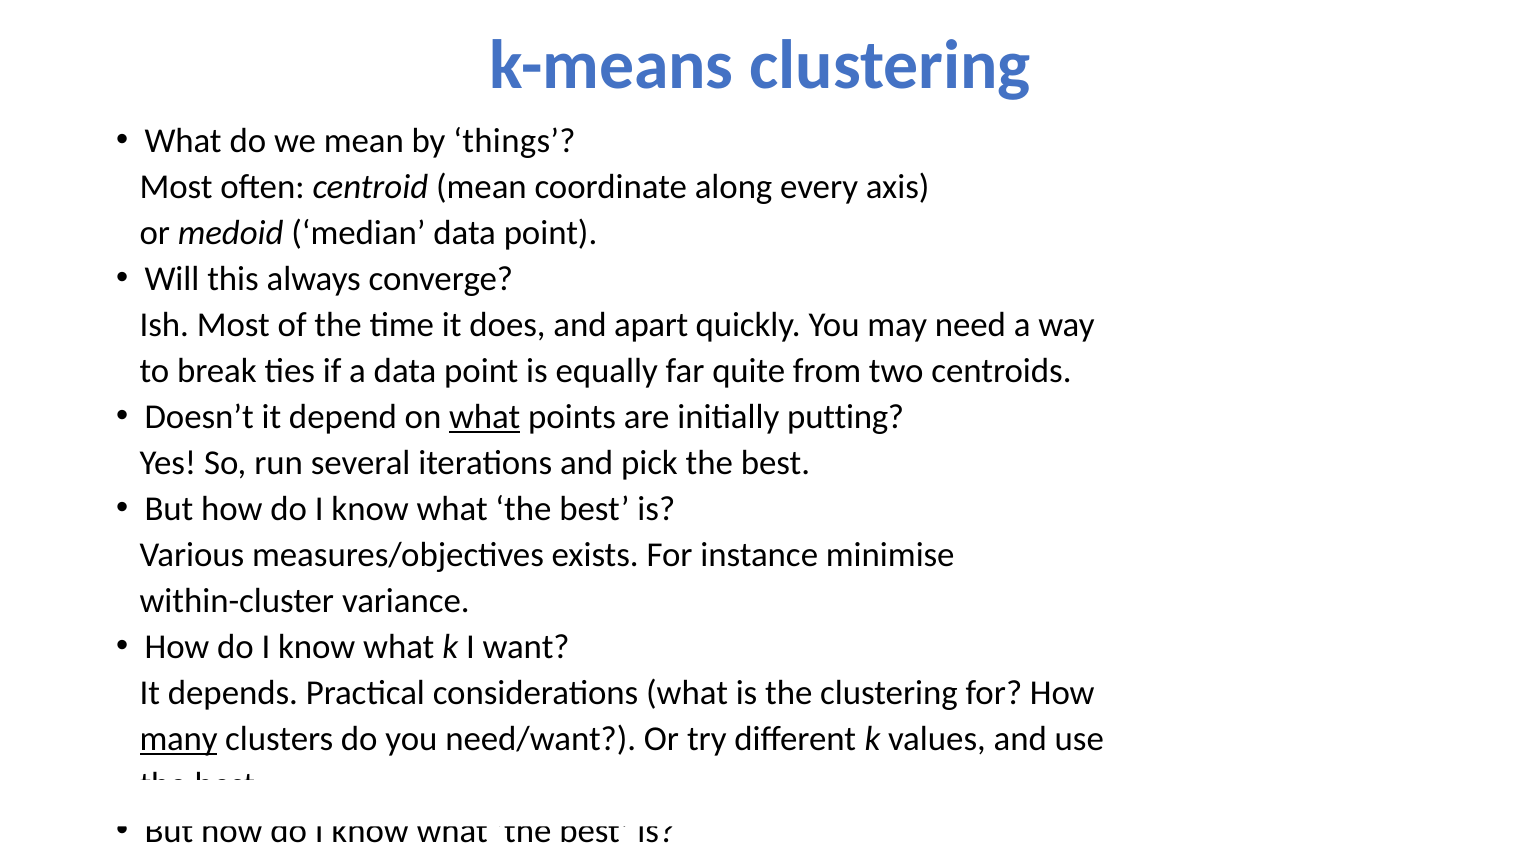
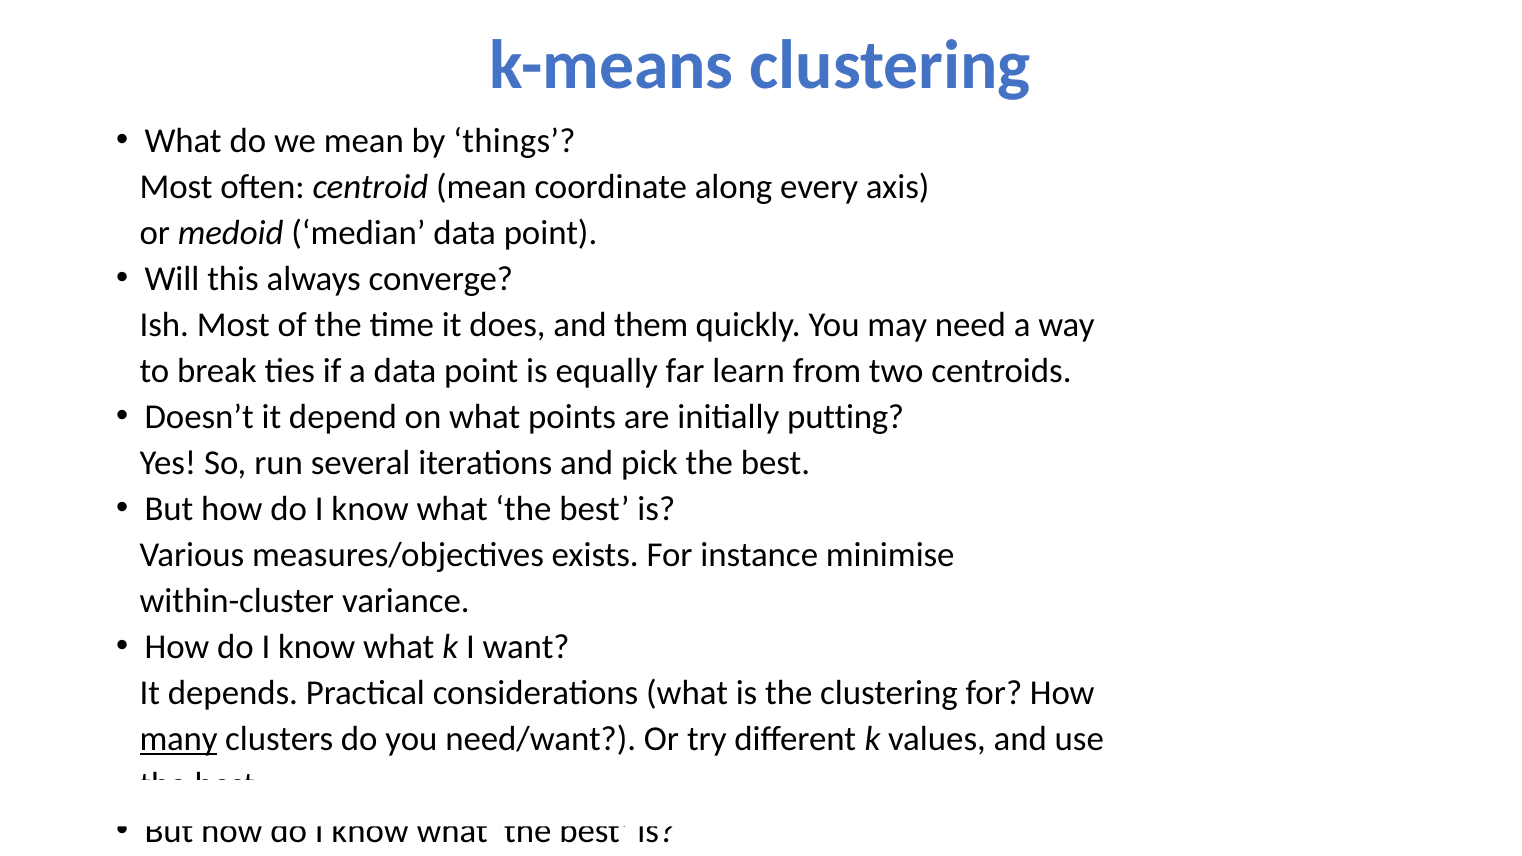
apart: apart -> them (651, 325)
quite: quite -> learn (749, 371)
what underline: present -> none (485, 417)
